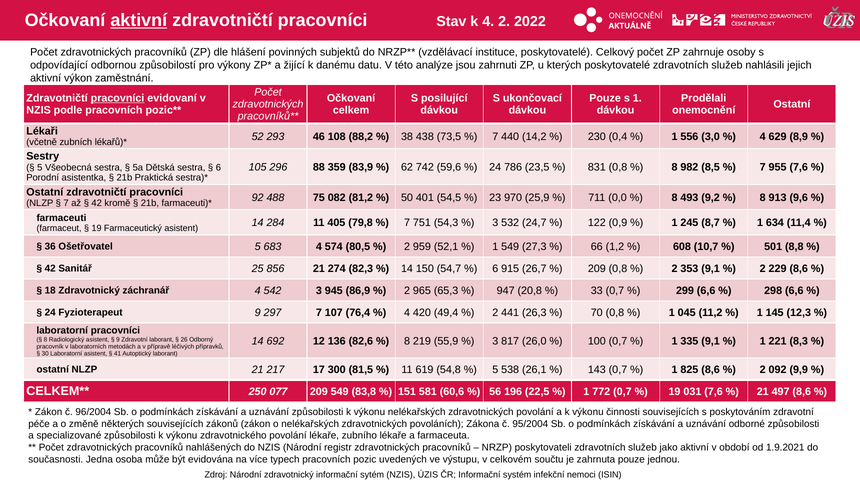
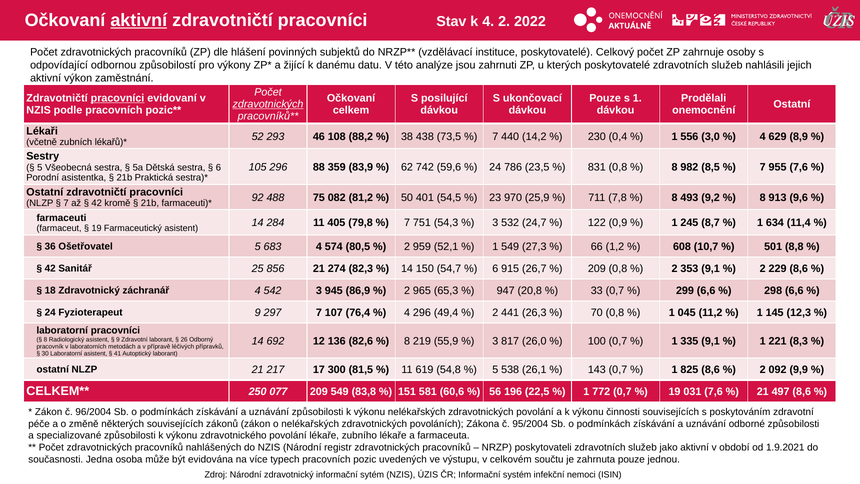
zdravotnických underline: none -> present (268, 104)
0,0: 0,0 -> 7,8 (618, 197)
4 420: 420 -> 296 (422, 312)
